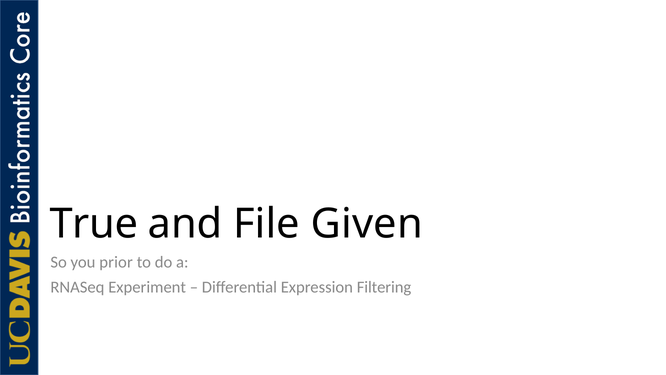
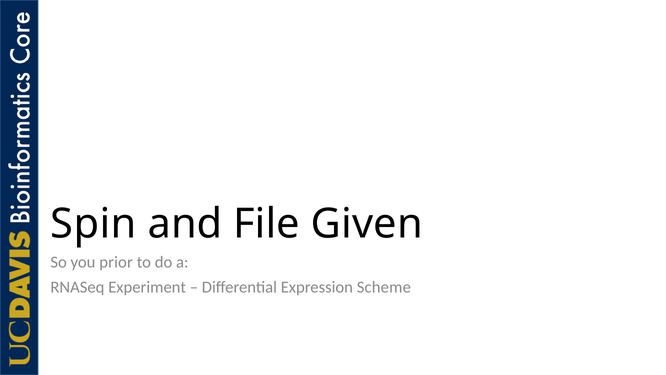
True: True -> Spin (93, 224)
Filtering: Filtering -> Scheme (384, 287)
